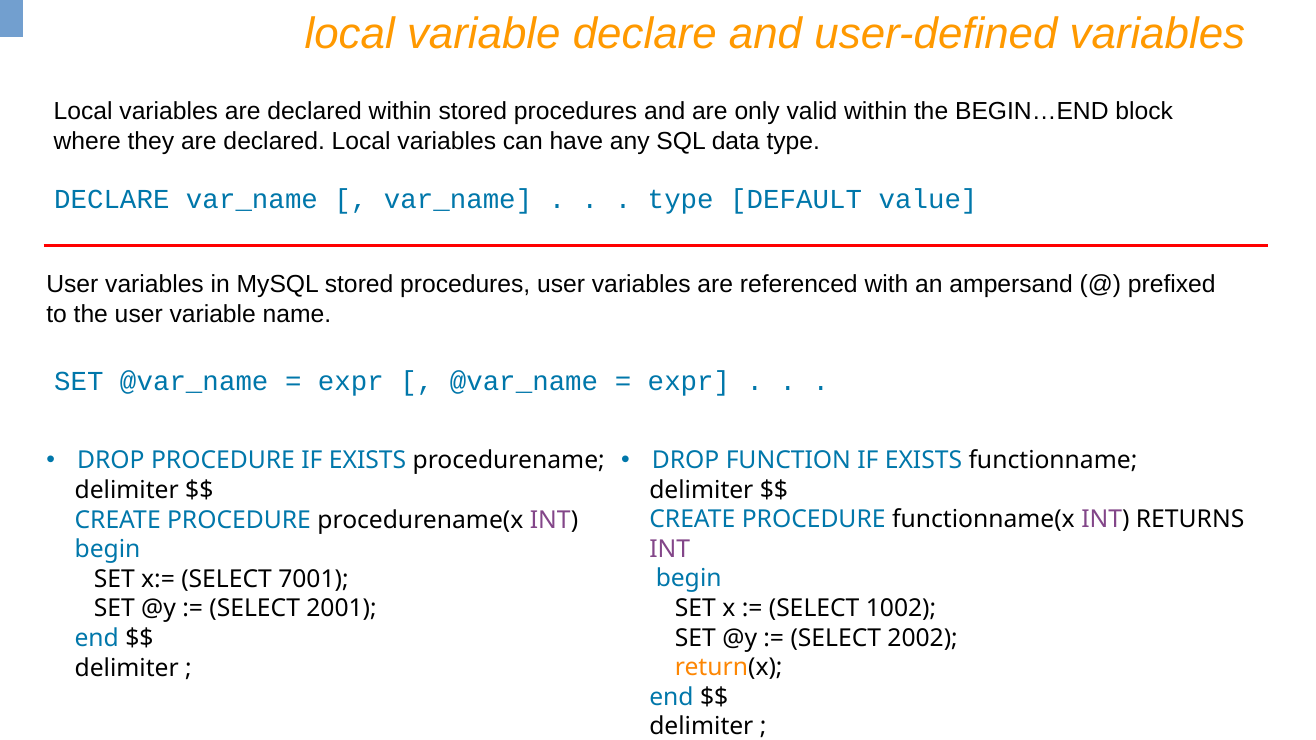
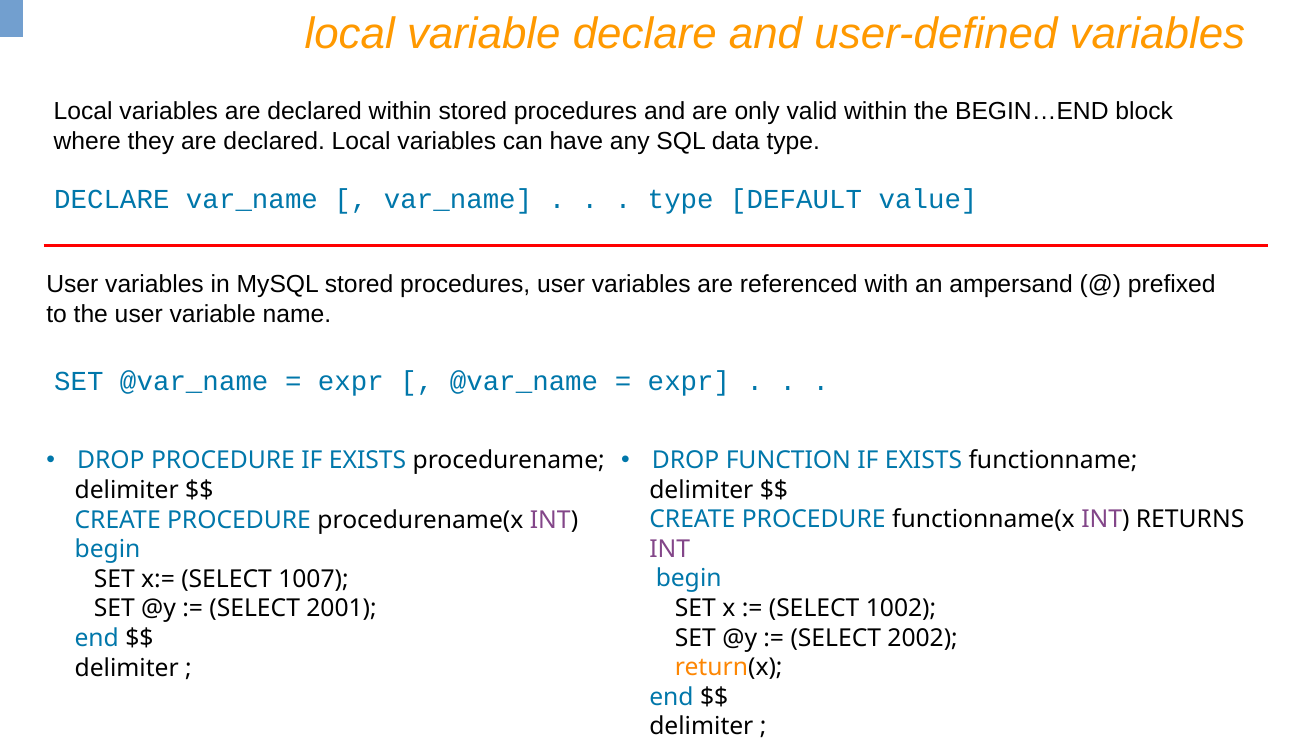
7001: 7001 -> 1007 (313, 579)
